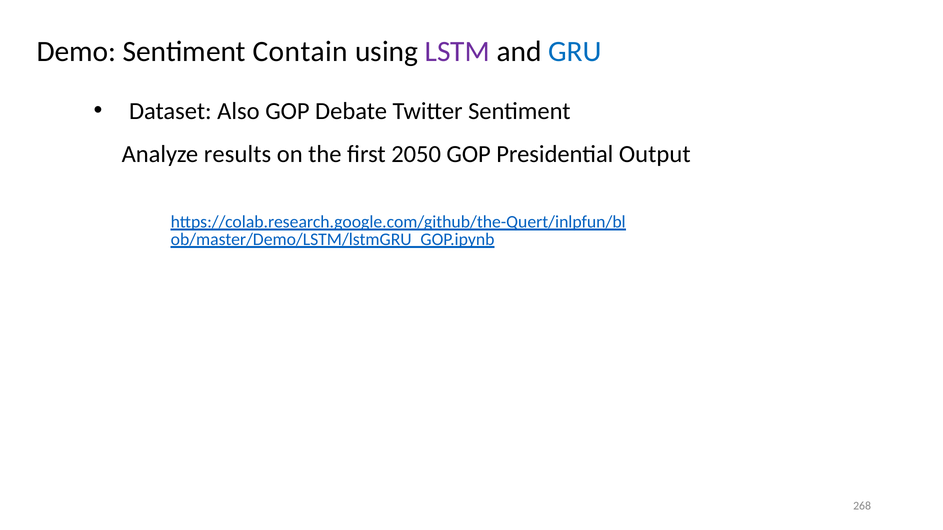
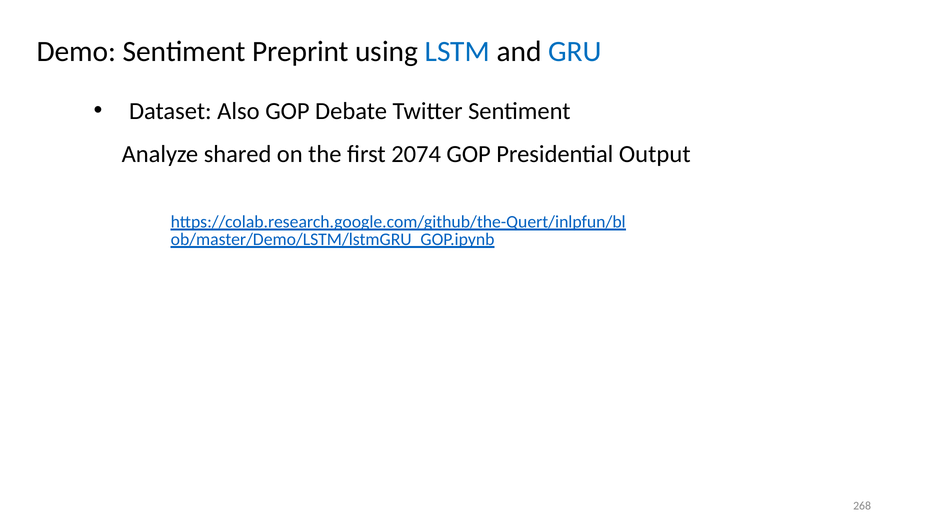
Contain: Contain -> Preprint (301, 52)
LSTM colour: purple -> blue (457, 52)
results: results -> shared (238, 154)
2050: 2050 -> 2074 (416, 154)
